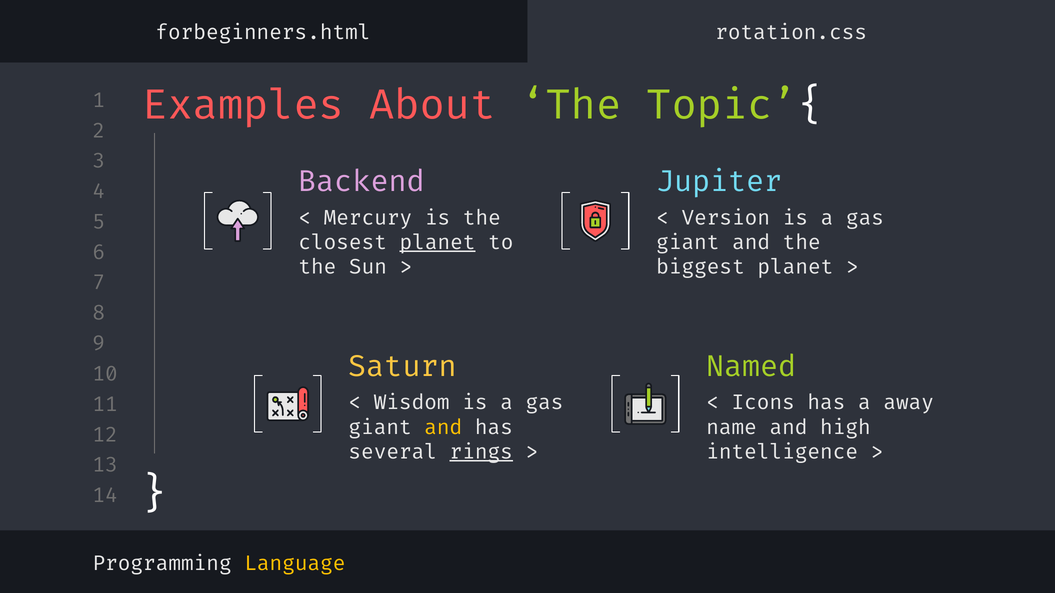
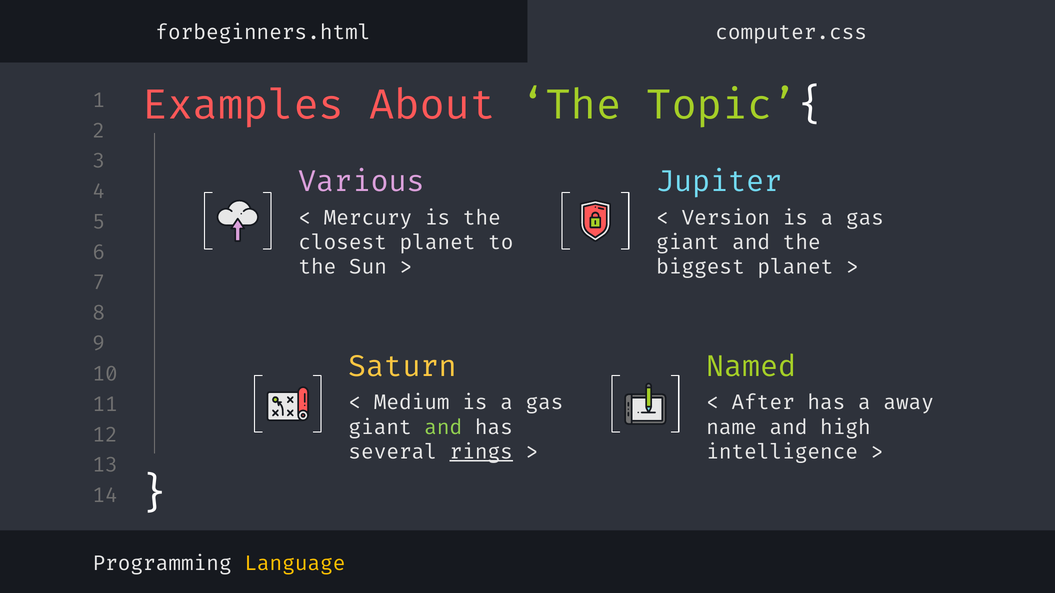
rotation.css: rotation.css -> computer.css (791, 33)
Backend: Backend -> Various (362, 182)
planet underline: present -> none (438, 243)
Wisdom: Wisdom -> Medium (412, 403)
Icons: Icons -> After (763, 403)
and colour: yellow -> light green (443, 428)
